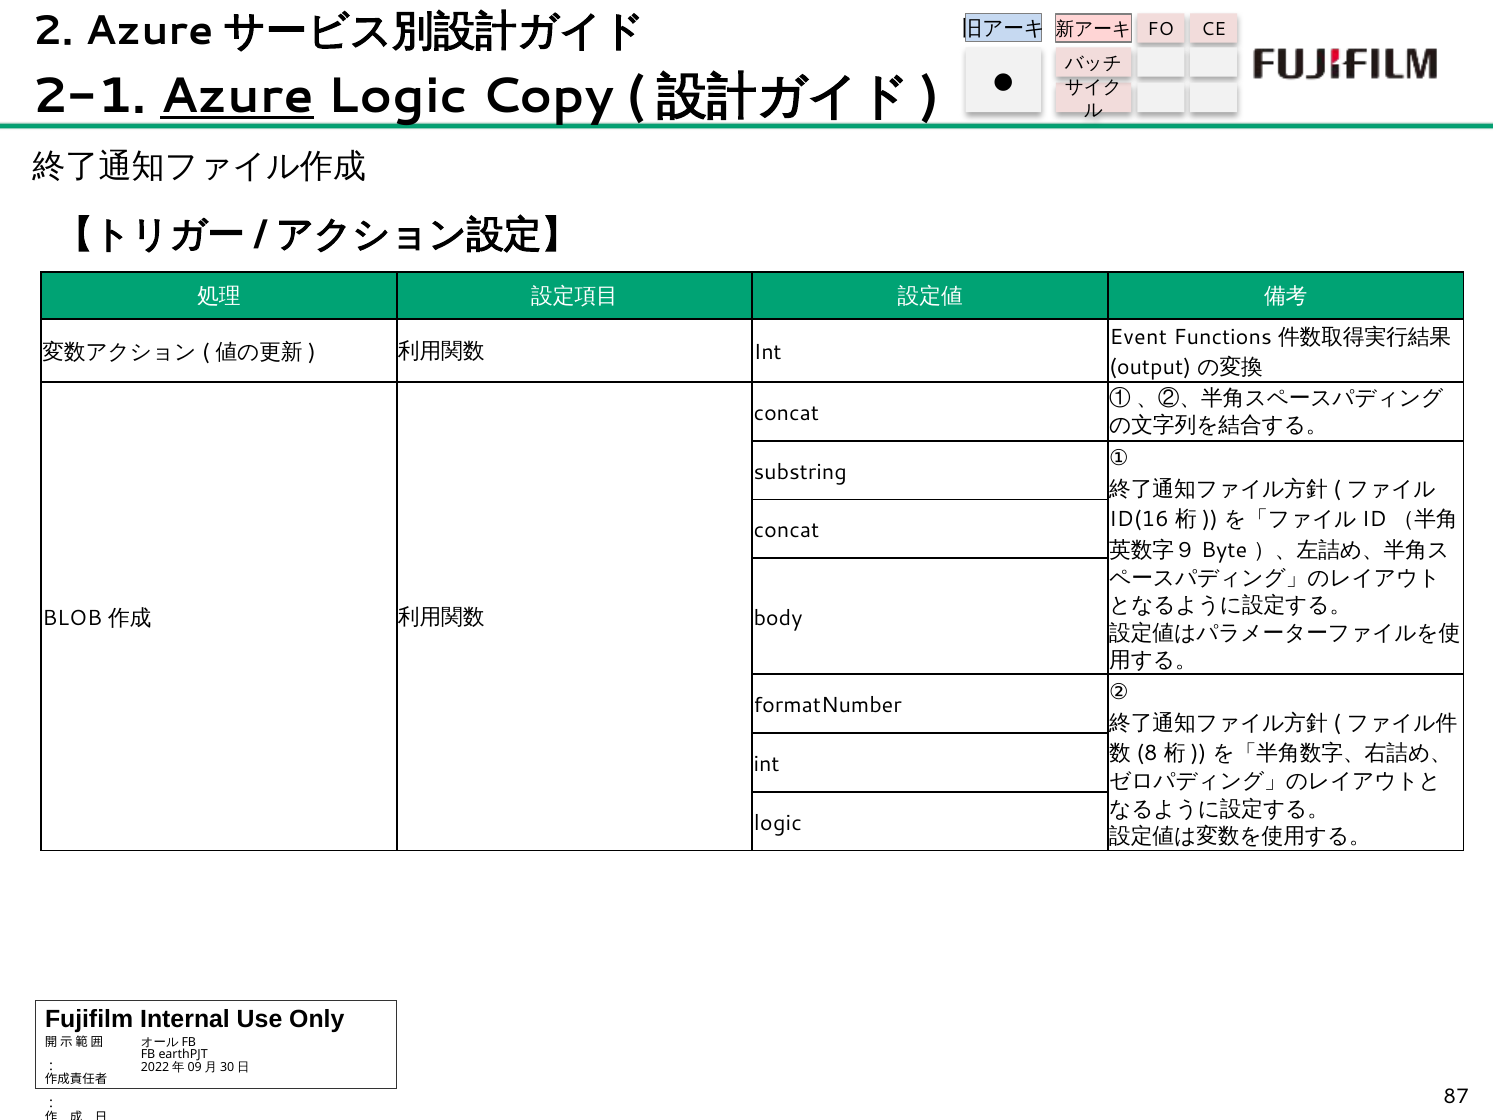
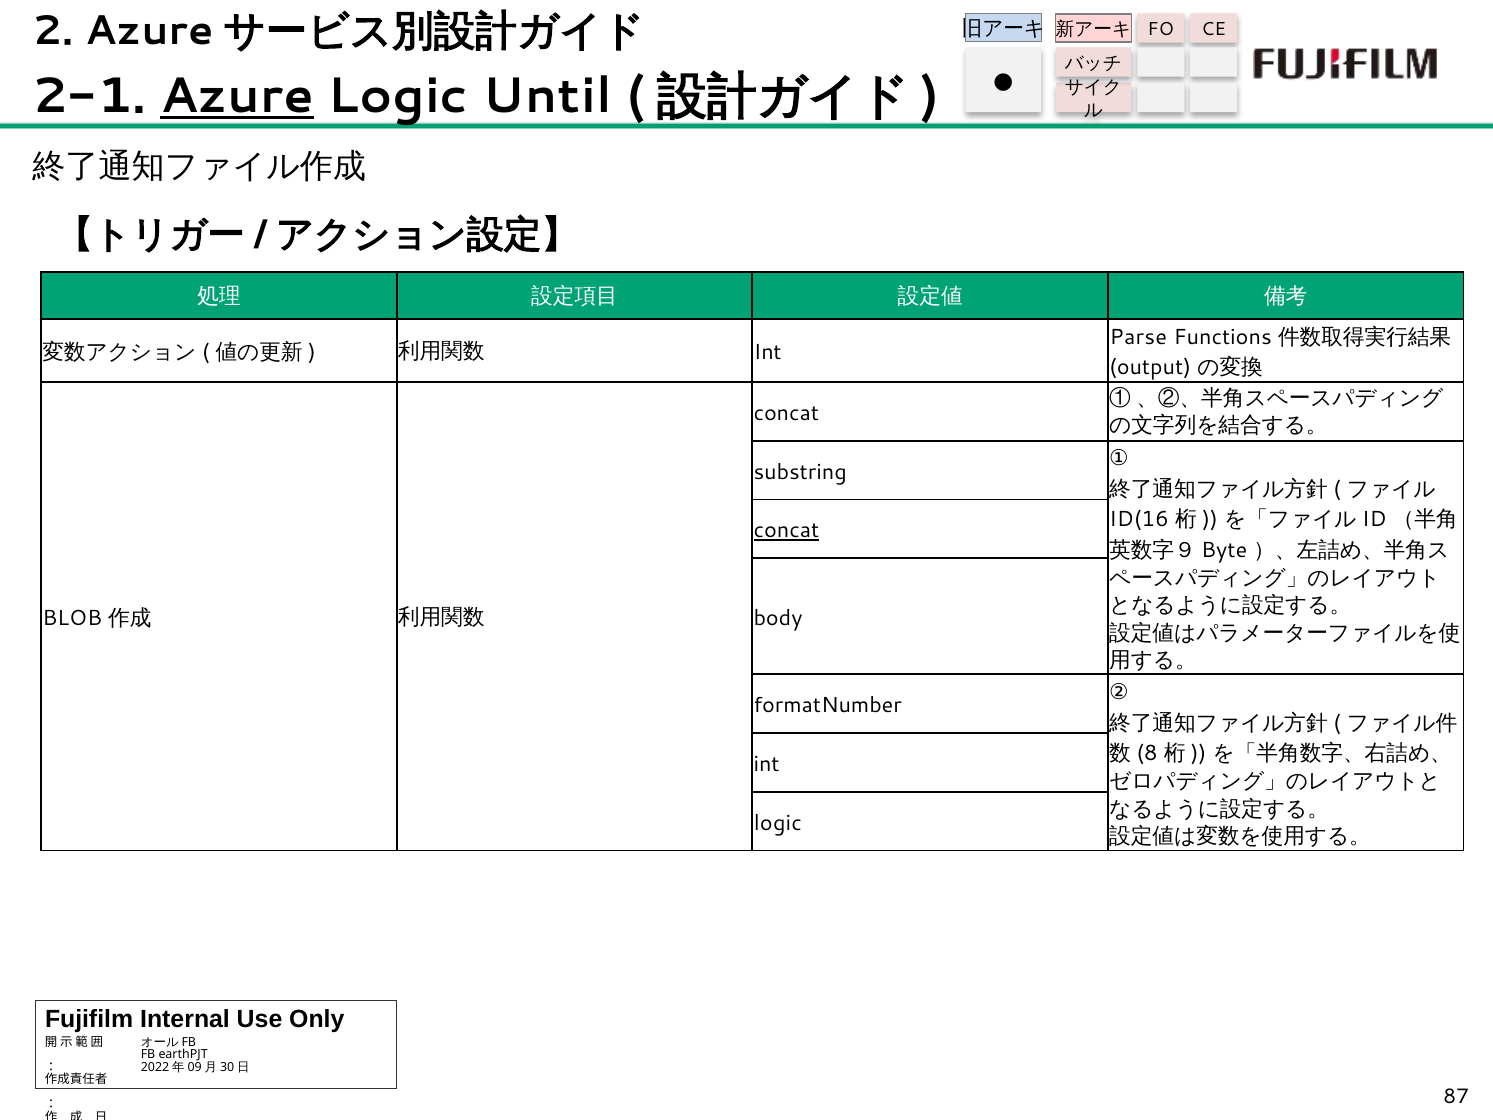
Copy: Copy -> Until (547, 96)
Event: Event -> Parse (1138, 337)
concat underline: none -> present (786, 531)
